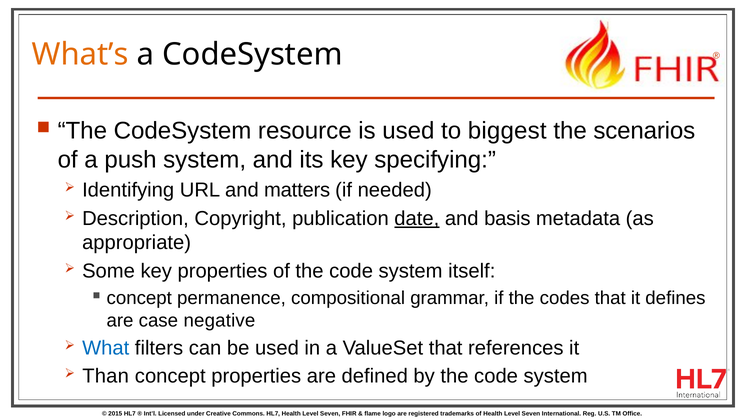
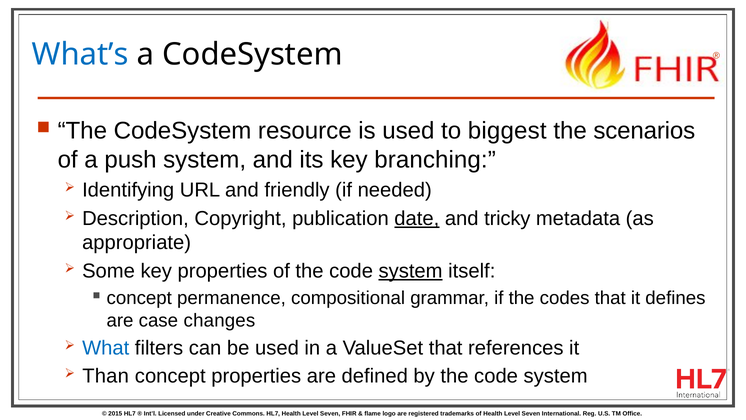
What’s colour: orange -> blue (80, 54)
specifying: specifying -> branching (435, 160)
matters: matters -> friendly (297, 190)
basis: basis -> tricky (507, 218)
system underline: none -> present (411, 271)
negative: negative -> changes (219, 320)
